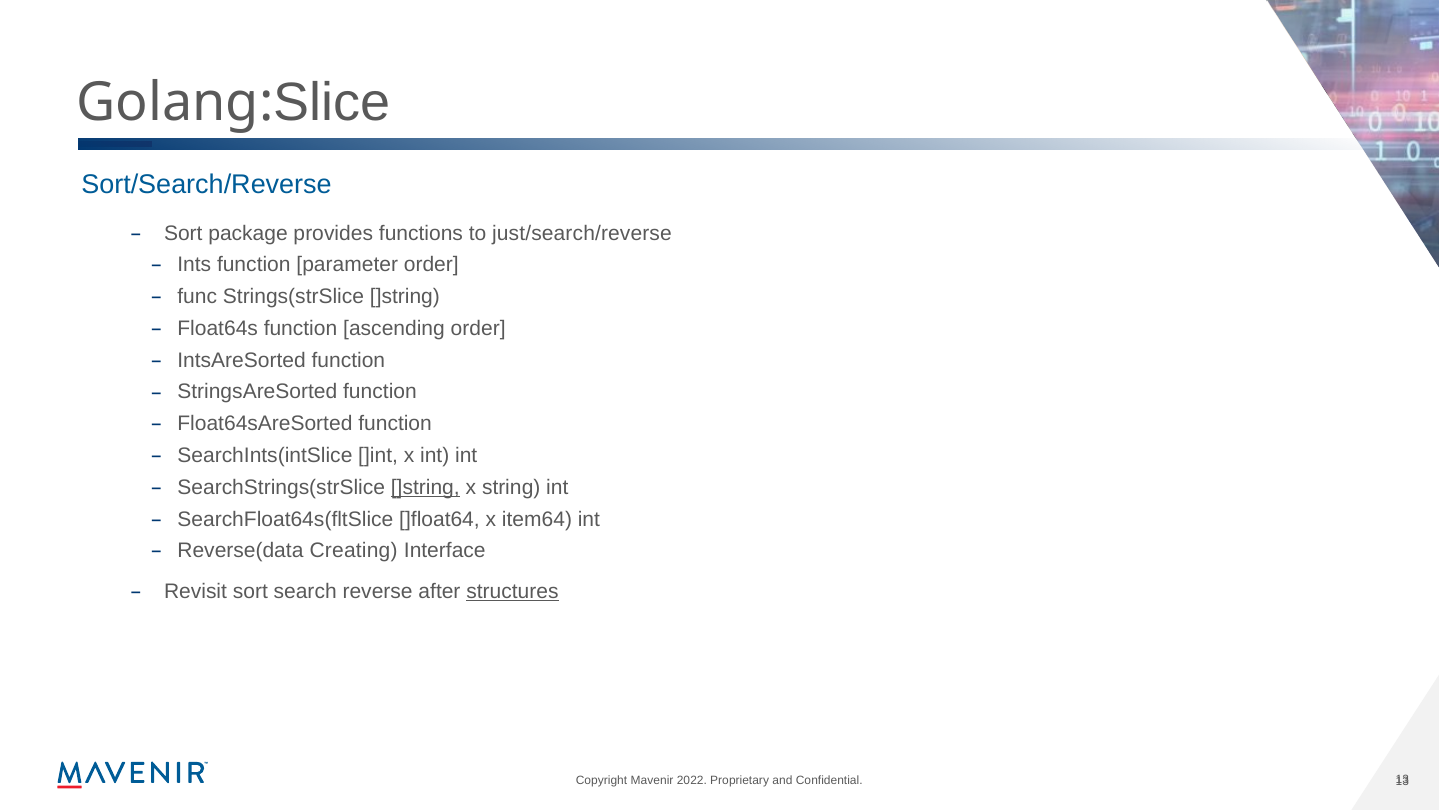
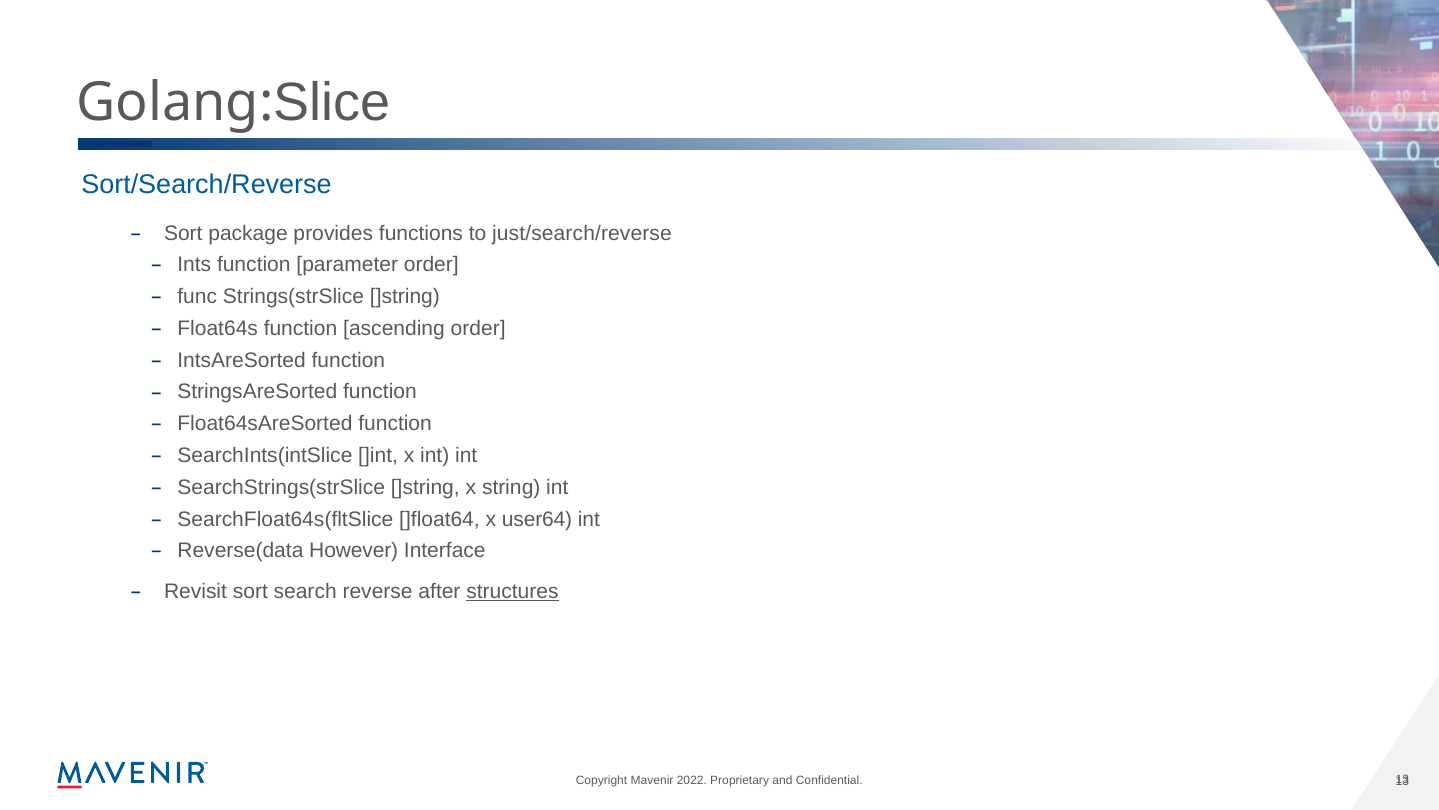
]string underline: present -> none (425, 487)
item64: item64 -> user64 (537, 519)
Creating: Creating -> However (354, 550)
